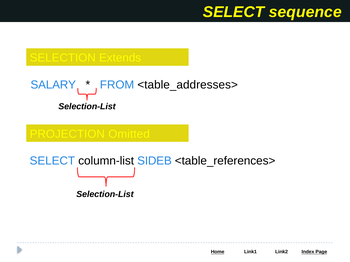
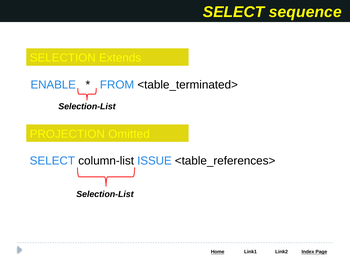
SALARY: SALARY -> ENABLE (53, 85)
<table_addresses>: <table_addresses> -> <table_terminated> (188, 85)
SIDEB: SIDEB -> ISSUE (154, 161)
